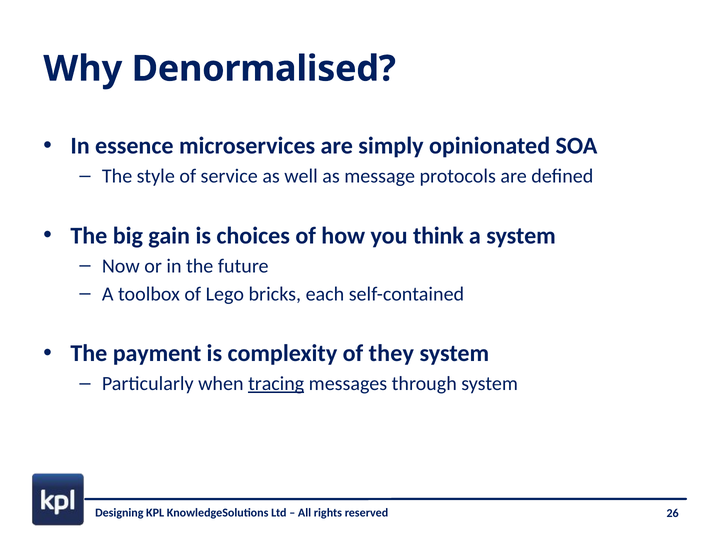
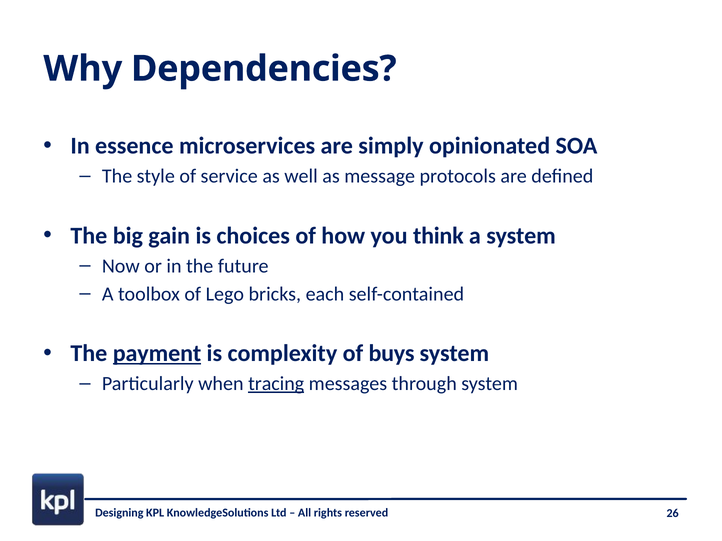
Denormalised: Denormalised -> Dependencies (264, 69)
payment underline: none -> present (157, 354)
they: they -> buys (392, 354)
